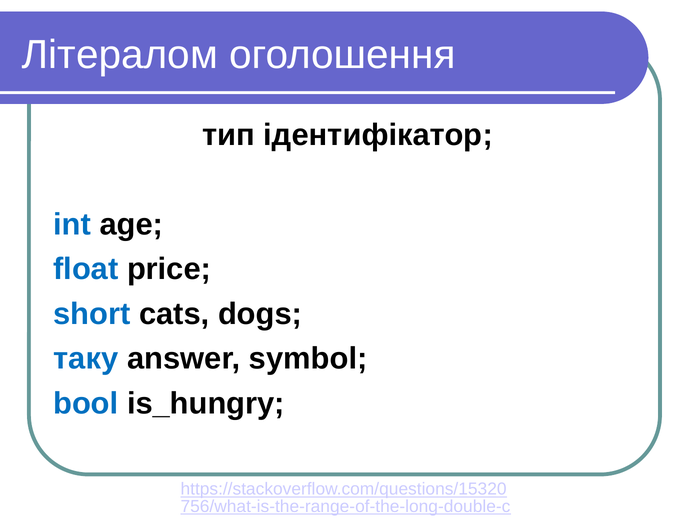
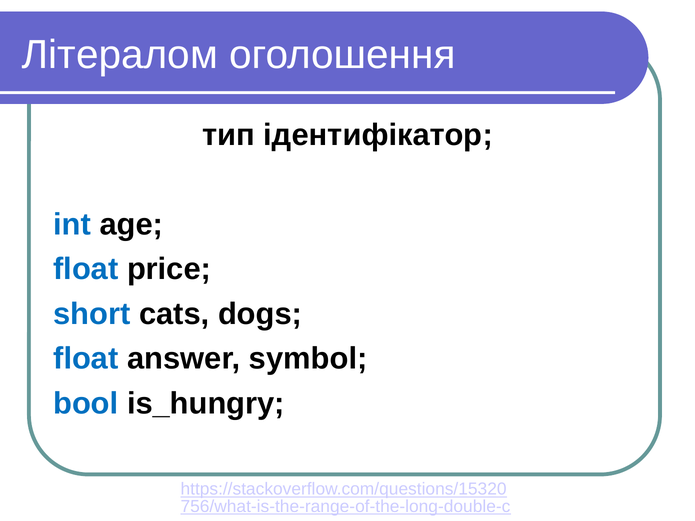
таку: таку -> float (86, 359)
